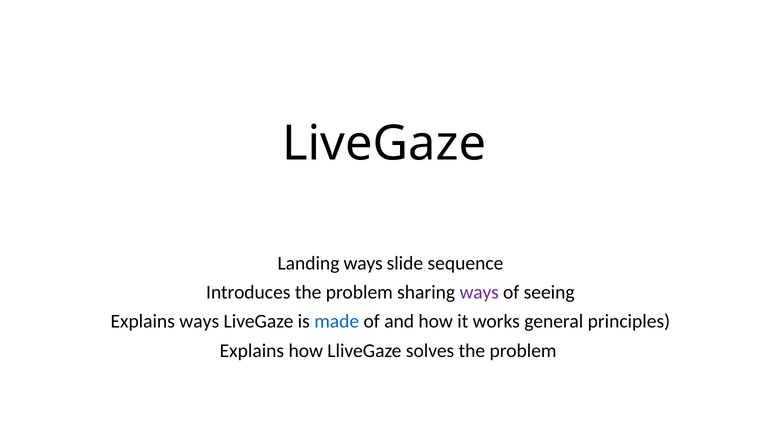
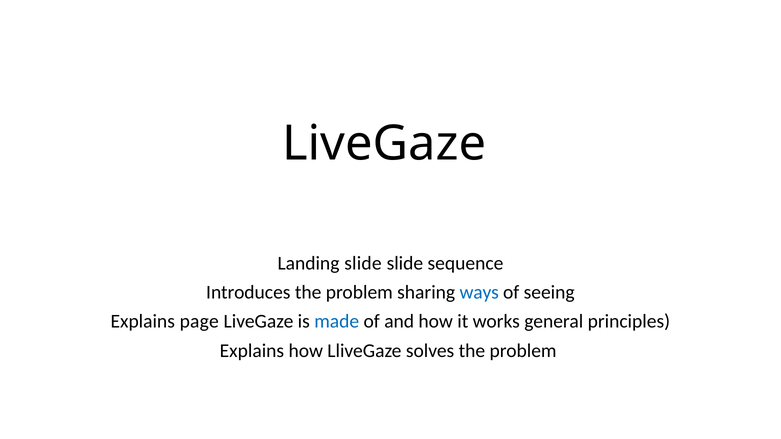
Landing ways: ways -> slide (363, 263)
ways colour: purple -> blue (479, 292)
Explains ways: ways -> page (199, 322)
